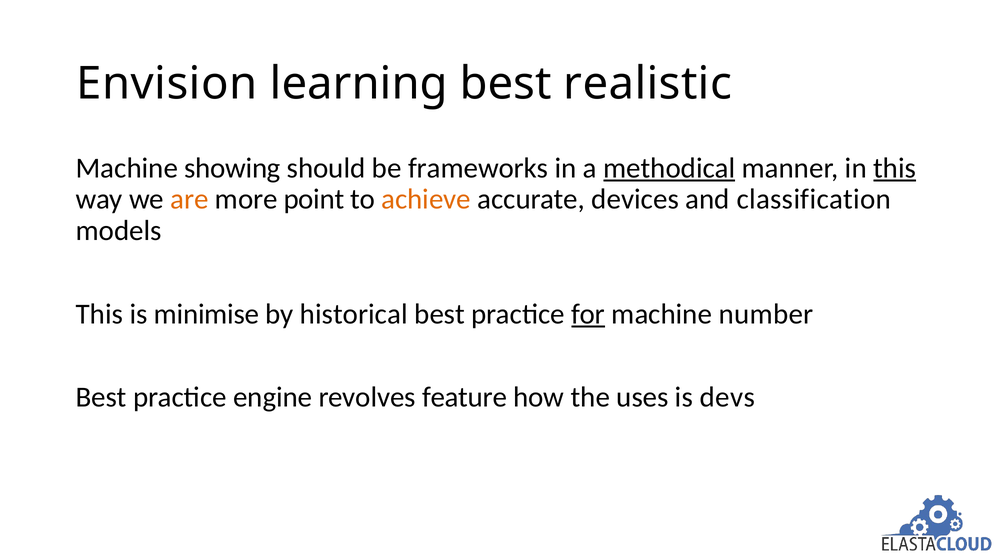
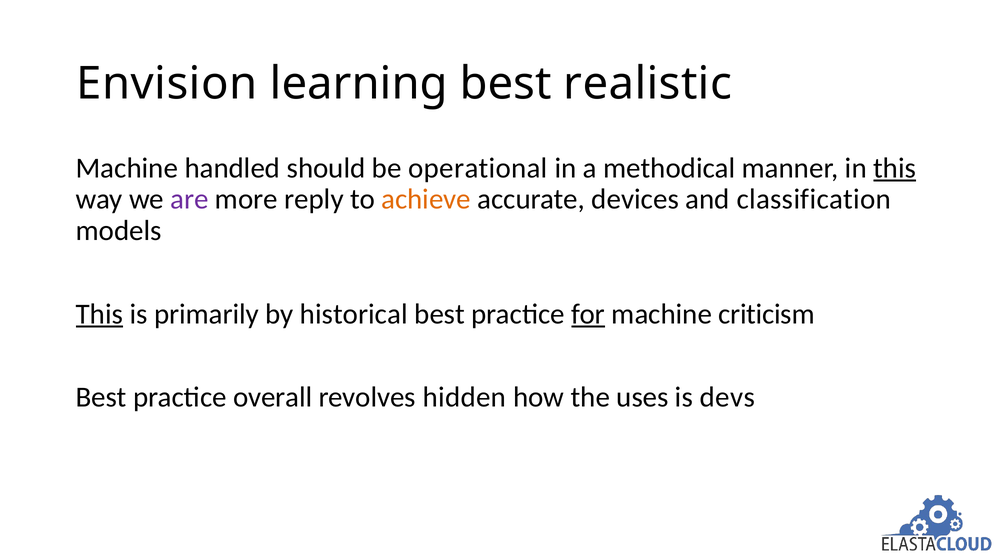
showing: showing -> handled (232, 168)
frameworks: frameworks -> operational (478, 168)
methodical underline: present -> none (669, 168)
are colour: orange -> purple (190, 199)
point: point -> reply (314, 199)
This underline: none -> present (99, 314)
minimise: minimise -> primarily (206, 314)
number: number -> criticism (766, 314)
engine: engine -> overall (273, 397)
feature: feature -> hidden (464, 397)
